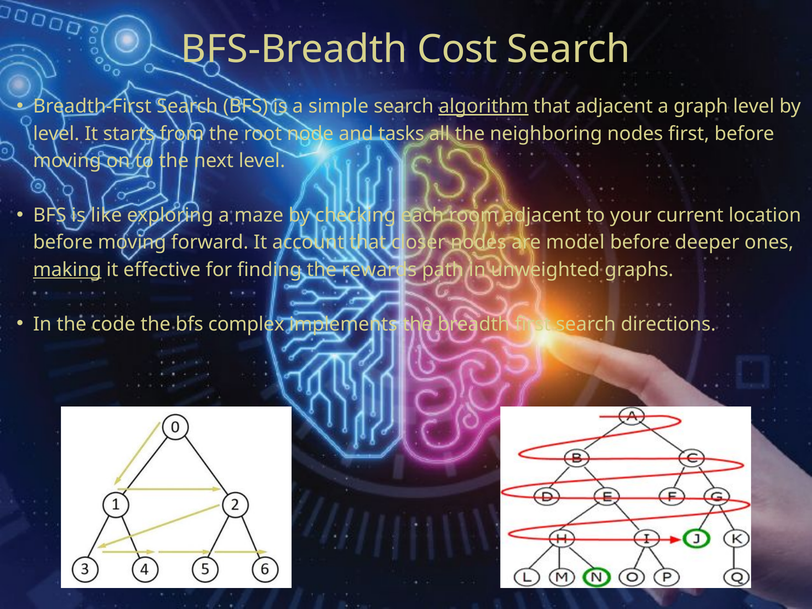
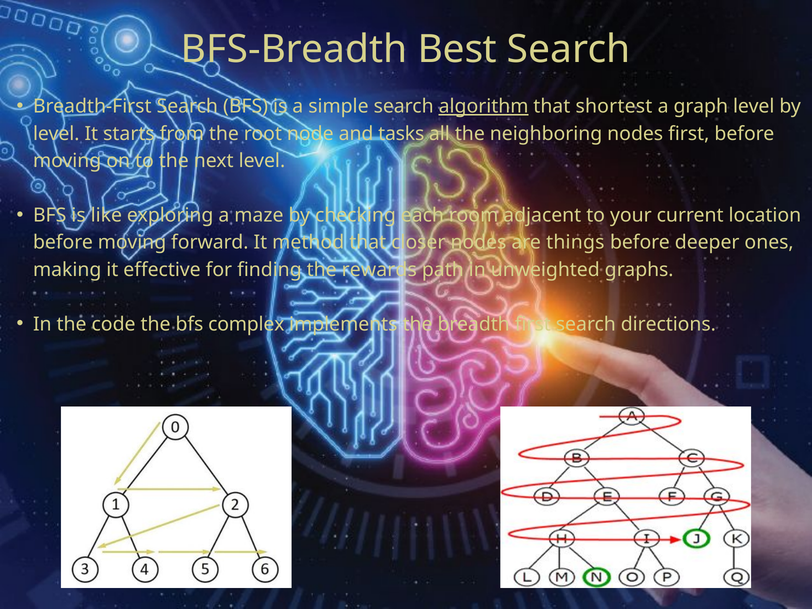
Cost: Cost -> Best (457, 49)
that adjacent: adjacent -> shortest (614, 106)
account: account -> method (308, 242)
model: model -> things (575, 242)
making underline: present -> none (67, 270)
